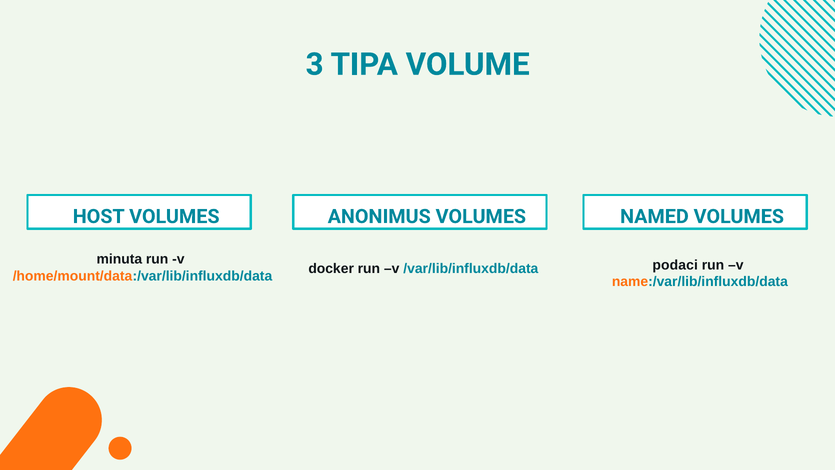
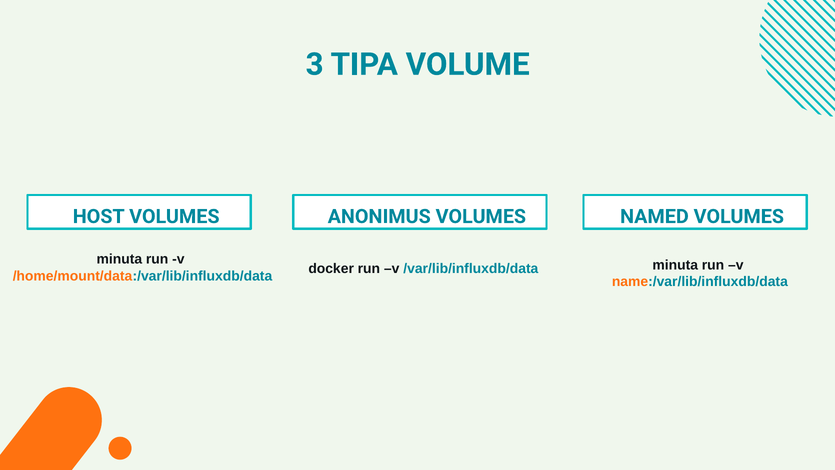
/var/lib/influxdb/data podaci: podaci -> minuta (675, 265)
